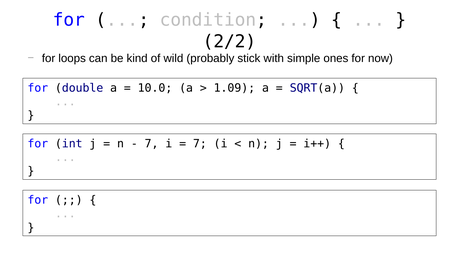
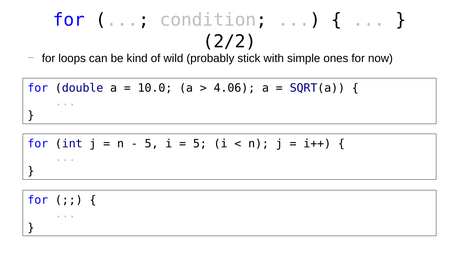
1.09: 1.09 -> 4.06 (234, 88)
7: 7 -> 5 (152, 144)
7: 7 -> 5 (200, 144)
